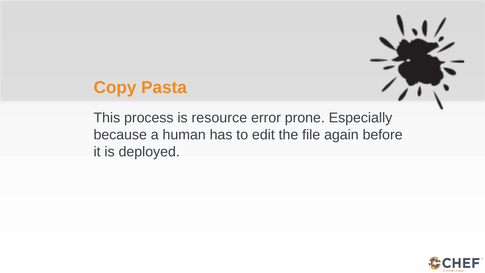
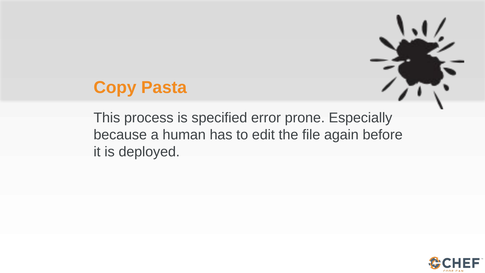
resource: resource -> specified (219, 118)
